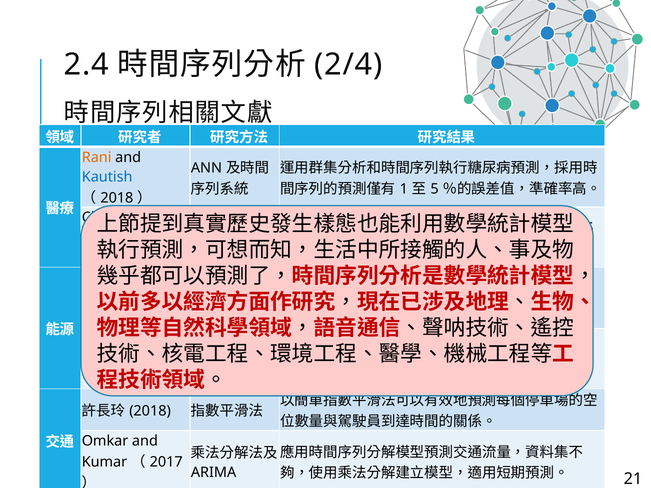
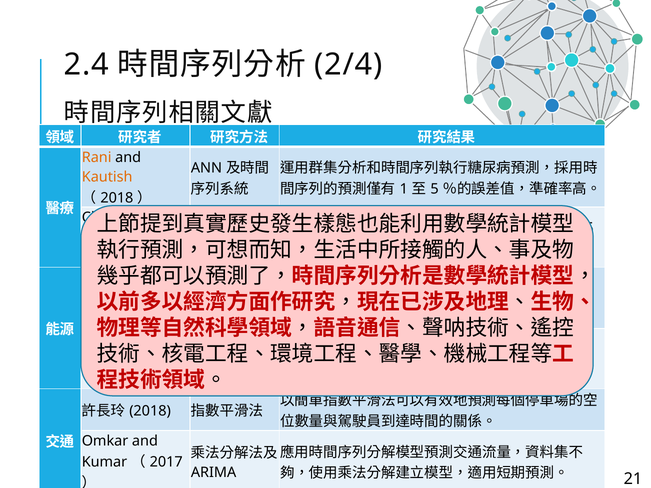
Kautish colour: blue -> orange (107, 177)
